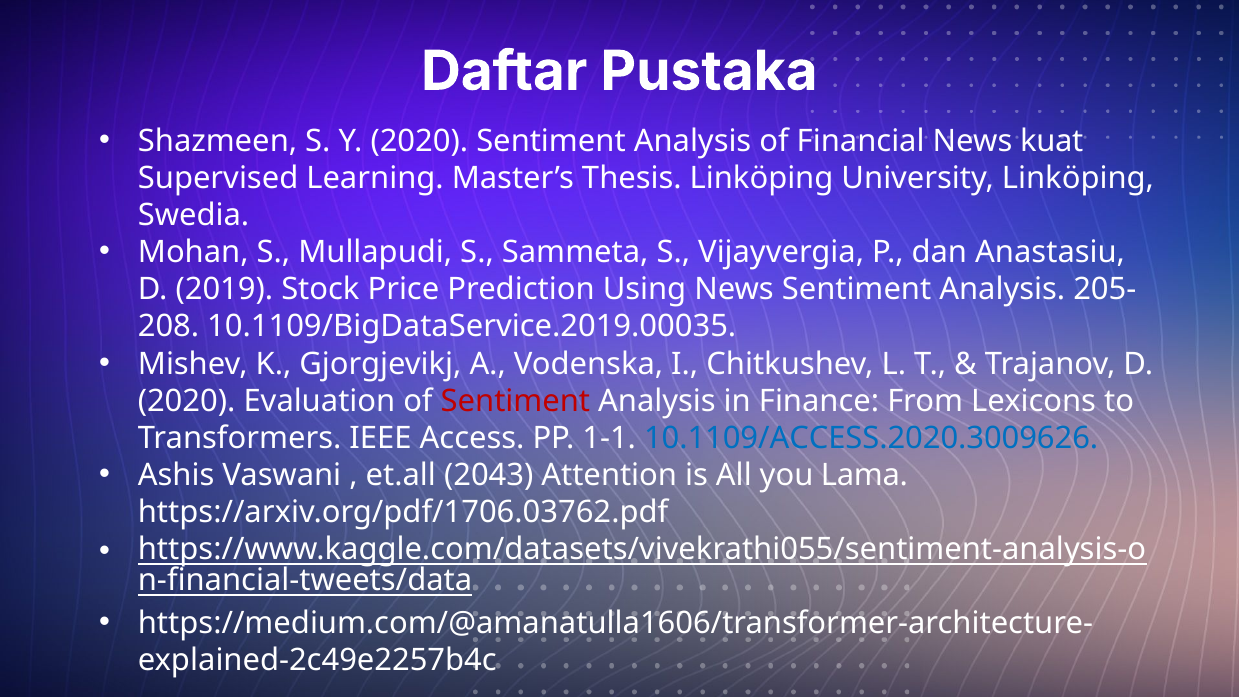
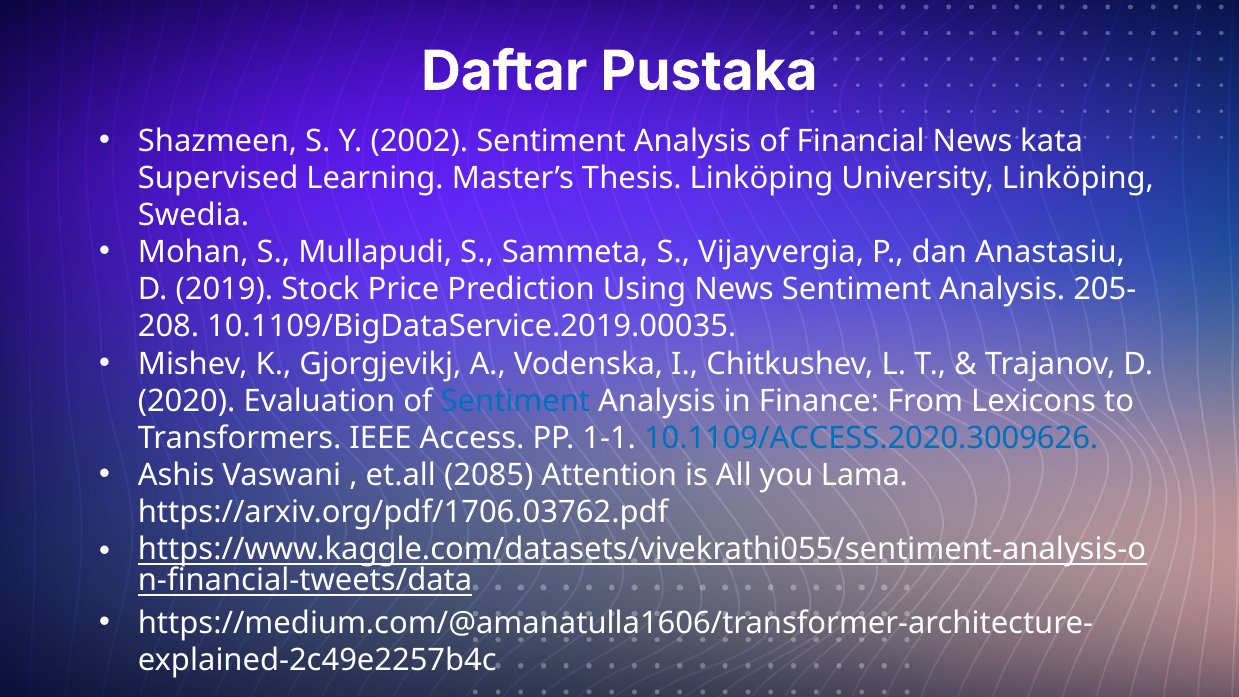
Y 2020: 2020 -> 2002 (419, 141)
kuat: kuat -> kata (1052, 141)
Sentiment colour: red -> blue (515, 401)
2043: 2043 -> 2085 (489, 475)
